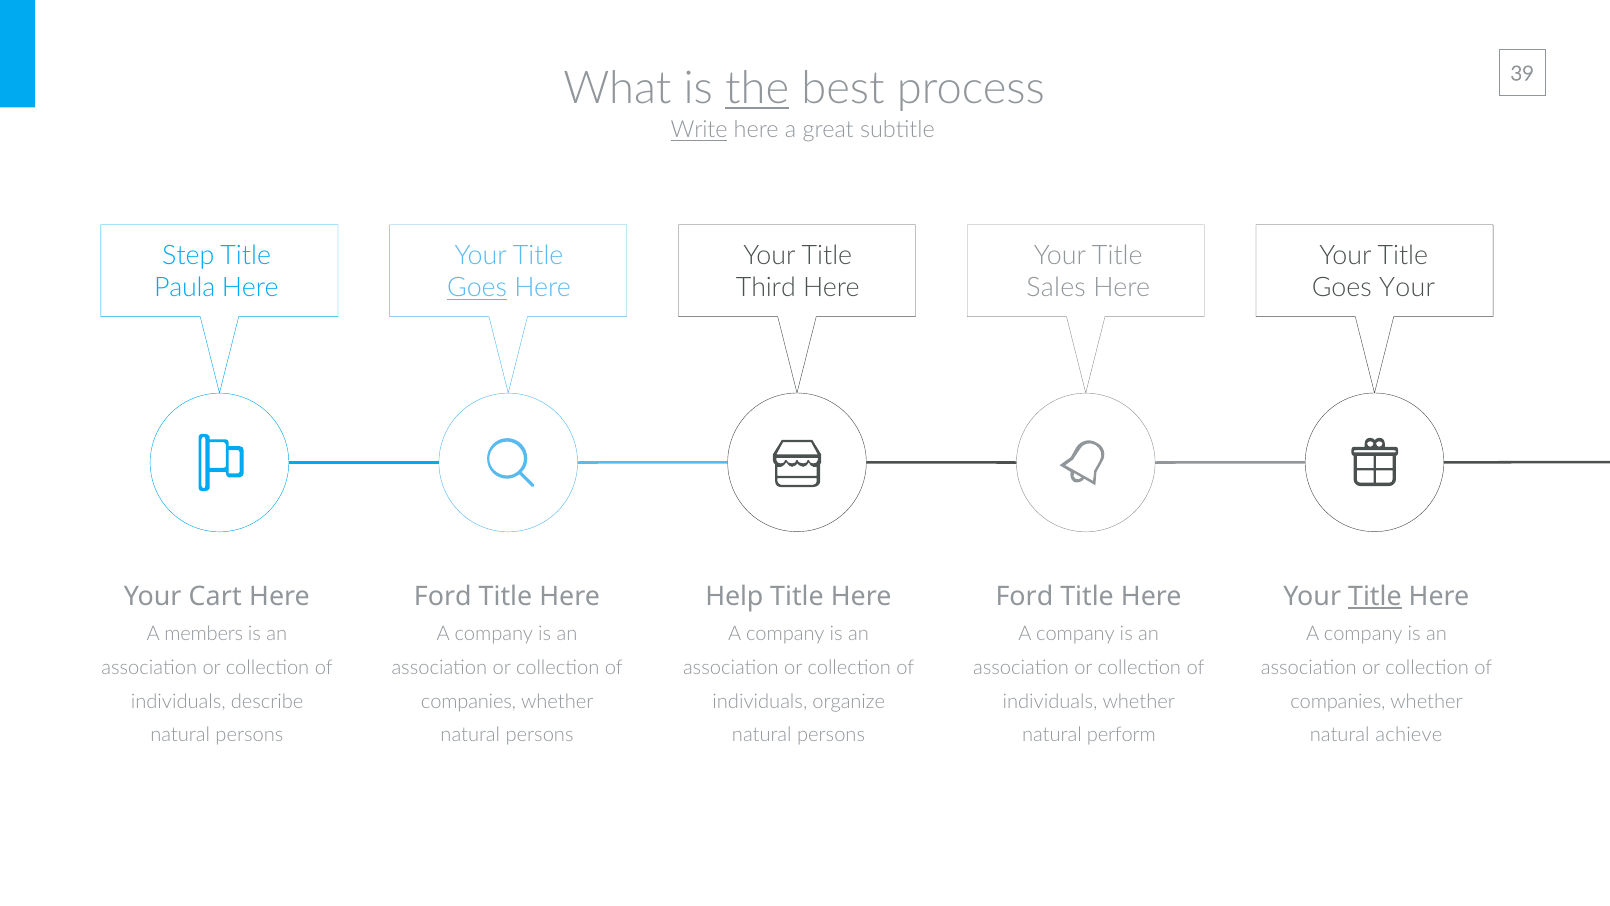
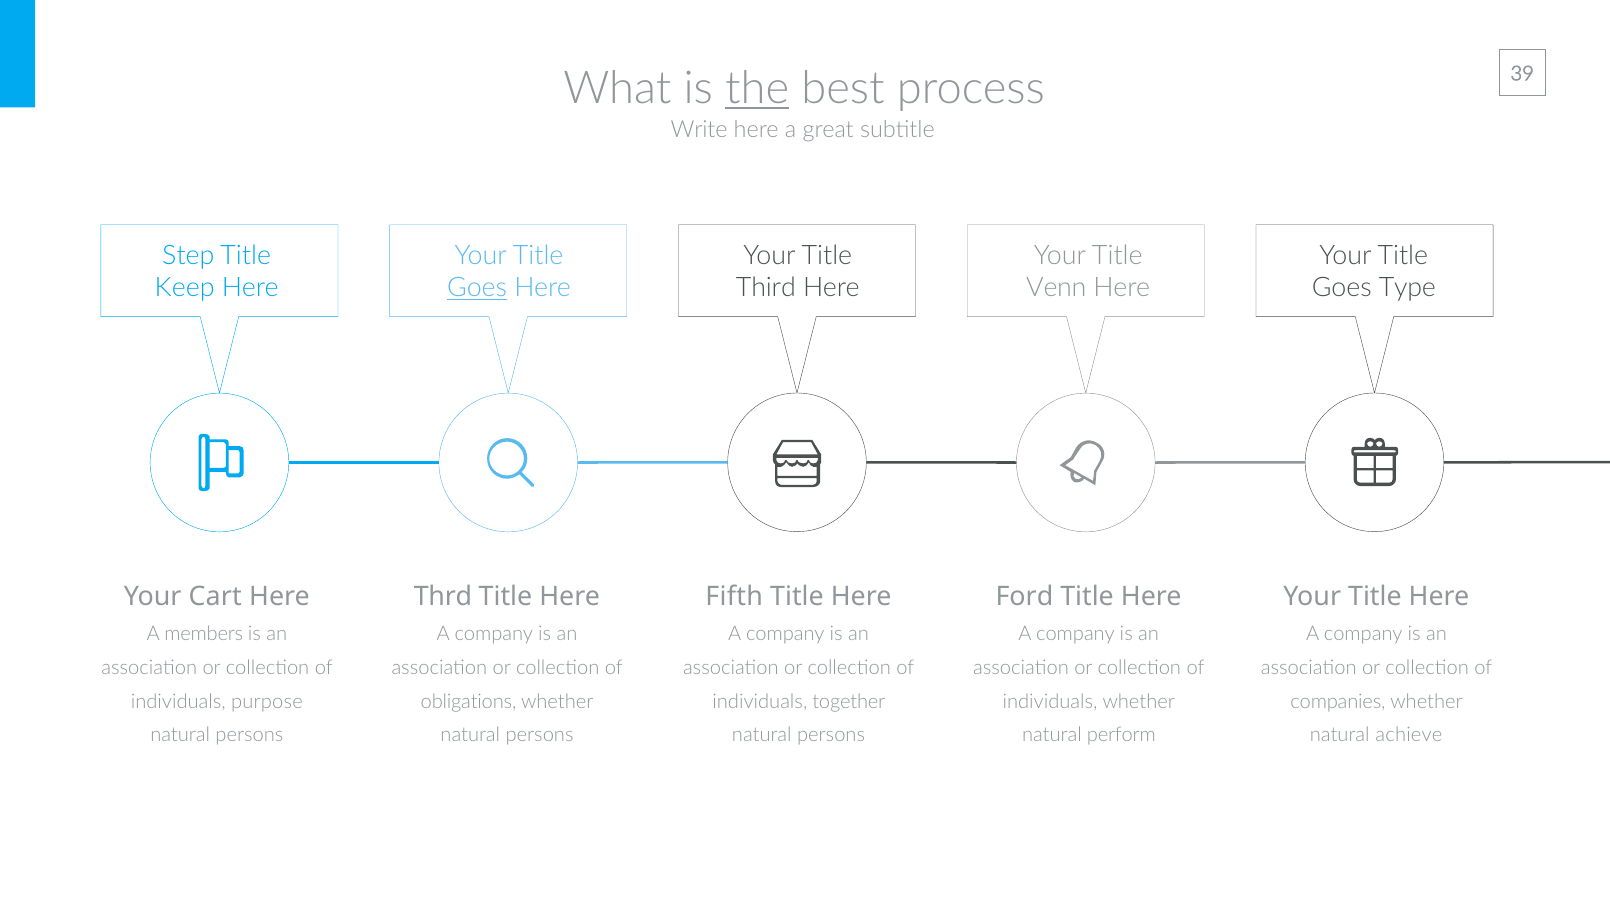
Write underline: present -> none (699, 130)
Paula: Paula -> Keep (185, 288)
Sales: Sales -> Venn (1056, 288)
Goes Your: Your -> Type (1407, 288)
Ford: Ford -> Thrd (443, 596)
Help: Help -> Fifth (734, 596)
Title underline: present -> none (1375, 596)
describe: describe -> purpose (267, 701)
companies: companies -> obligations (469, 701)
organize: organize -> together (849, 701)
